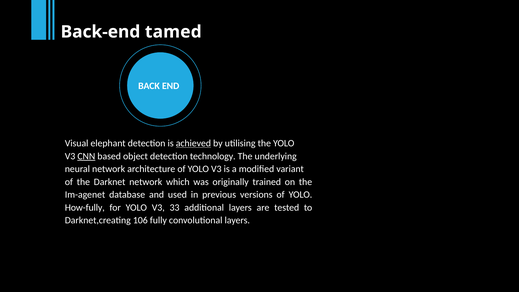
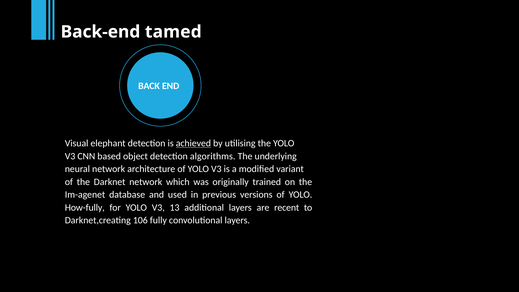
CNN underline: present -> none (86, 156)
technology: technology -> algorithms (213, 156)
33: 33 -> 13 (175, 208)
tested: tested -> recent (287, 208)
